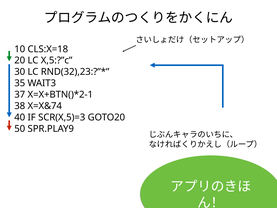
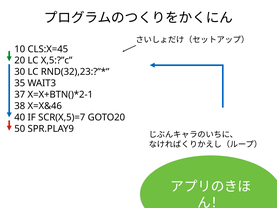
CLS:X=18: CLS:X=18 -> CLS:X=45 (48, 49)
X=X&74: X=X&74 -> X=X&46 (45, 106)
SCR(X,5)=3: SCR(X,5)=3 -> SCR(X,5)=7 (62, 117)
